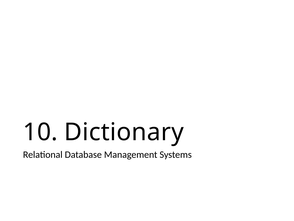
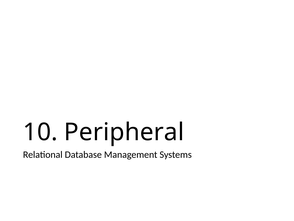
Dictionary: Dictionary -> Peripheral (124, 132)
